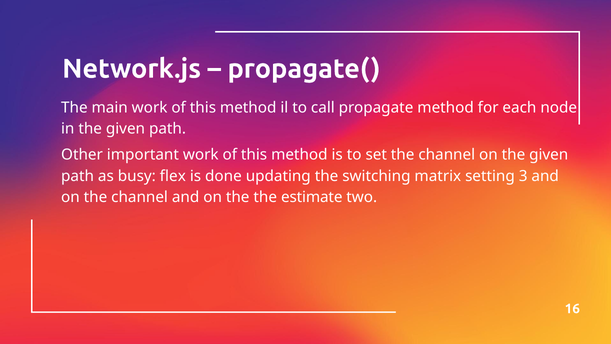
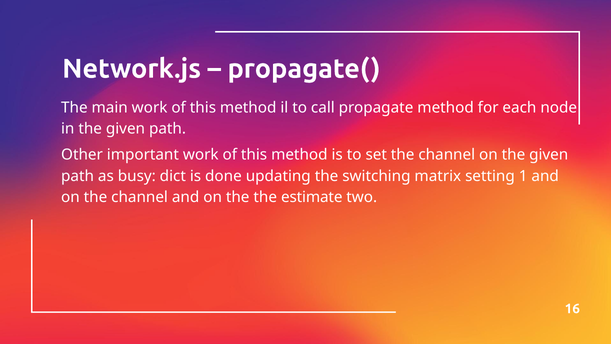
flex: flex -> dict (173, 176)
3: 3 -> 1 (523, 176)
